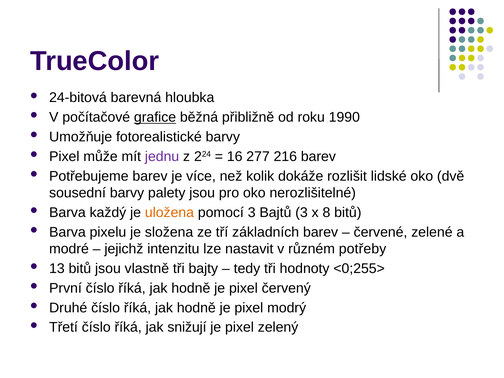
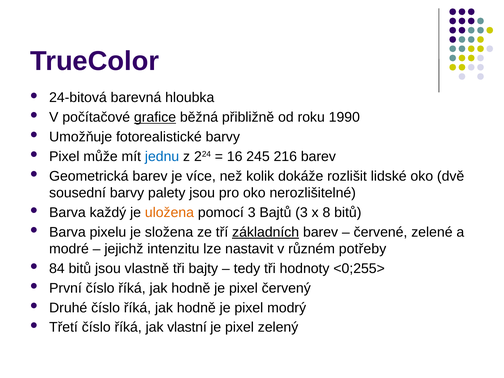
jednu colour: purple -> blue (162, 157)
277: 277 -> 245 (258, 157)
Potřebujeme: Potřebujeme -> Geometrická (89, 176)
základních underline: none -> present (266, 232)
13: 13 -> 84 (57, 269)
snižují: snižují -> vlastní (187, 327)
